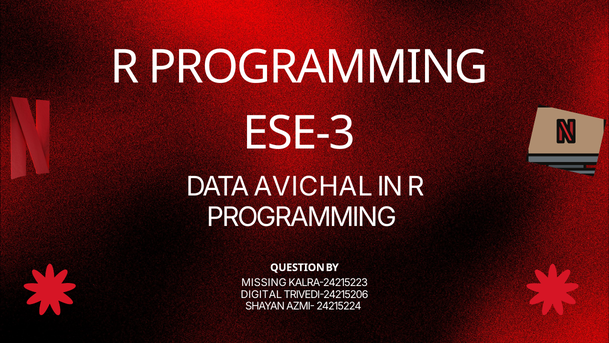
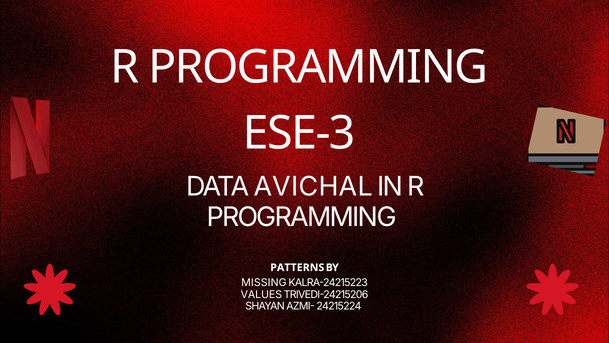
QUESTION: QUESTION -> PATTERNS (297, 267)
DIGITAL: DIGITAL -> VALUES (261, 294)
